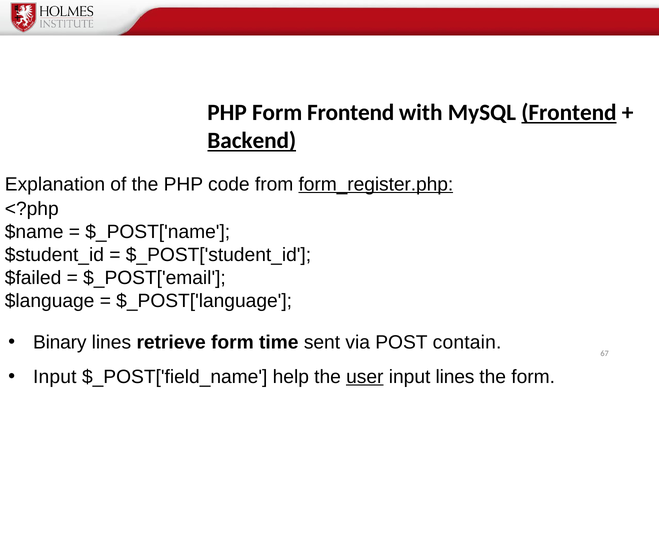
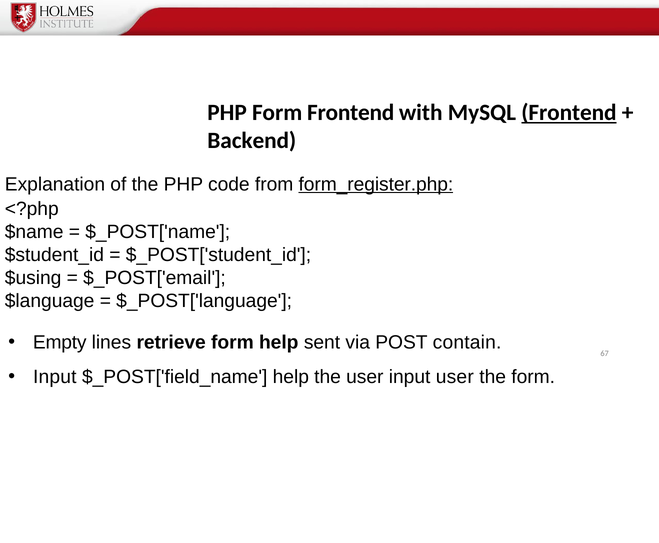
Backend underline: present -> none (252, 141)
$failed: $failed -> $using (33, 278)
Binary: Binary -> Empty (60, 343)
form time: time -> help (279, 343)
user underline: present -> none (365, 377)
input lines: lines -> user (455, 377)
